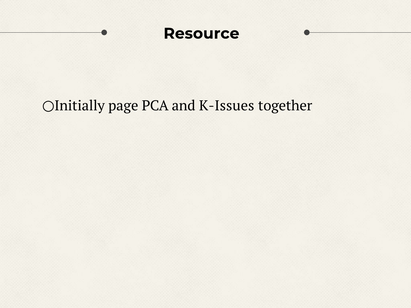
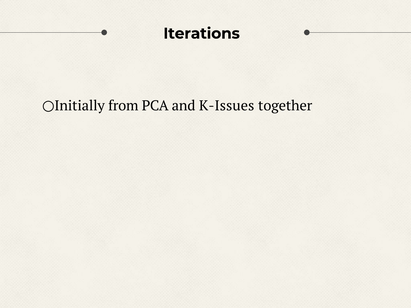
Resource: Resource -> Iterations (202, 34)
page: page -> from (123, 106)
